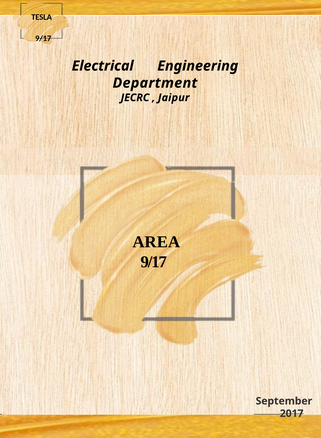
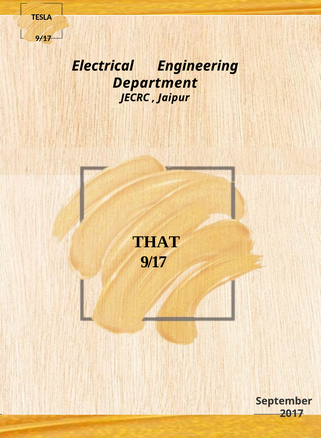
AREA: AREA -> THAT (156, 242)
